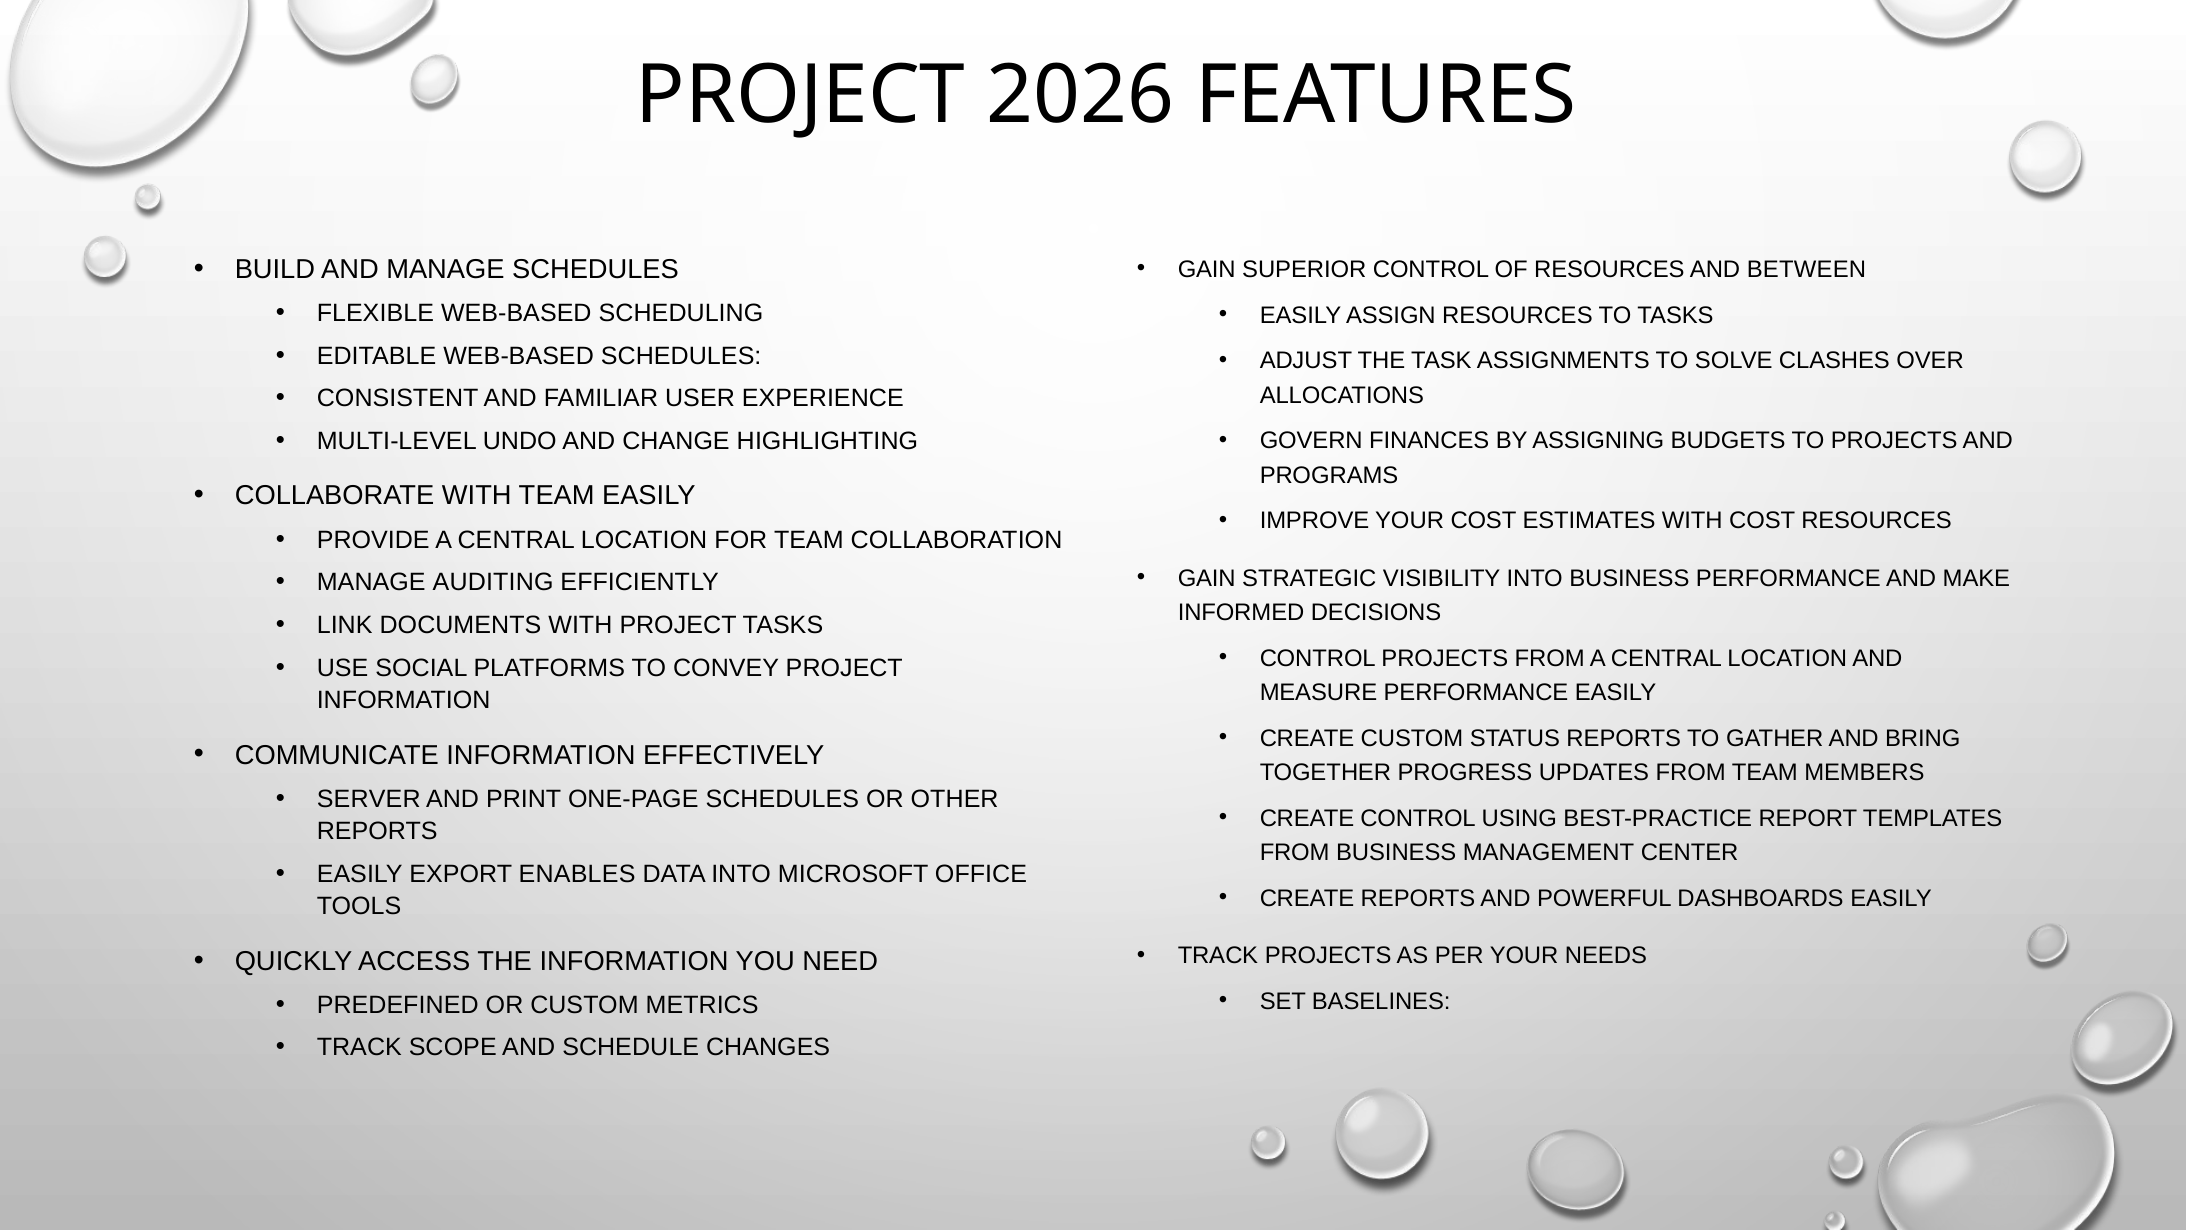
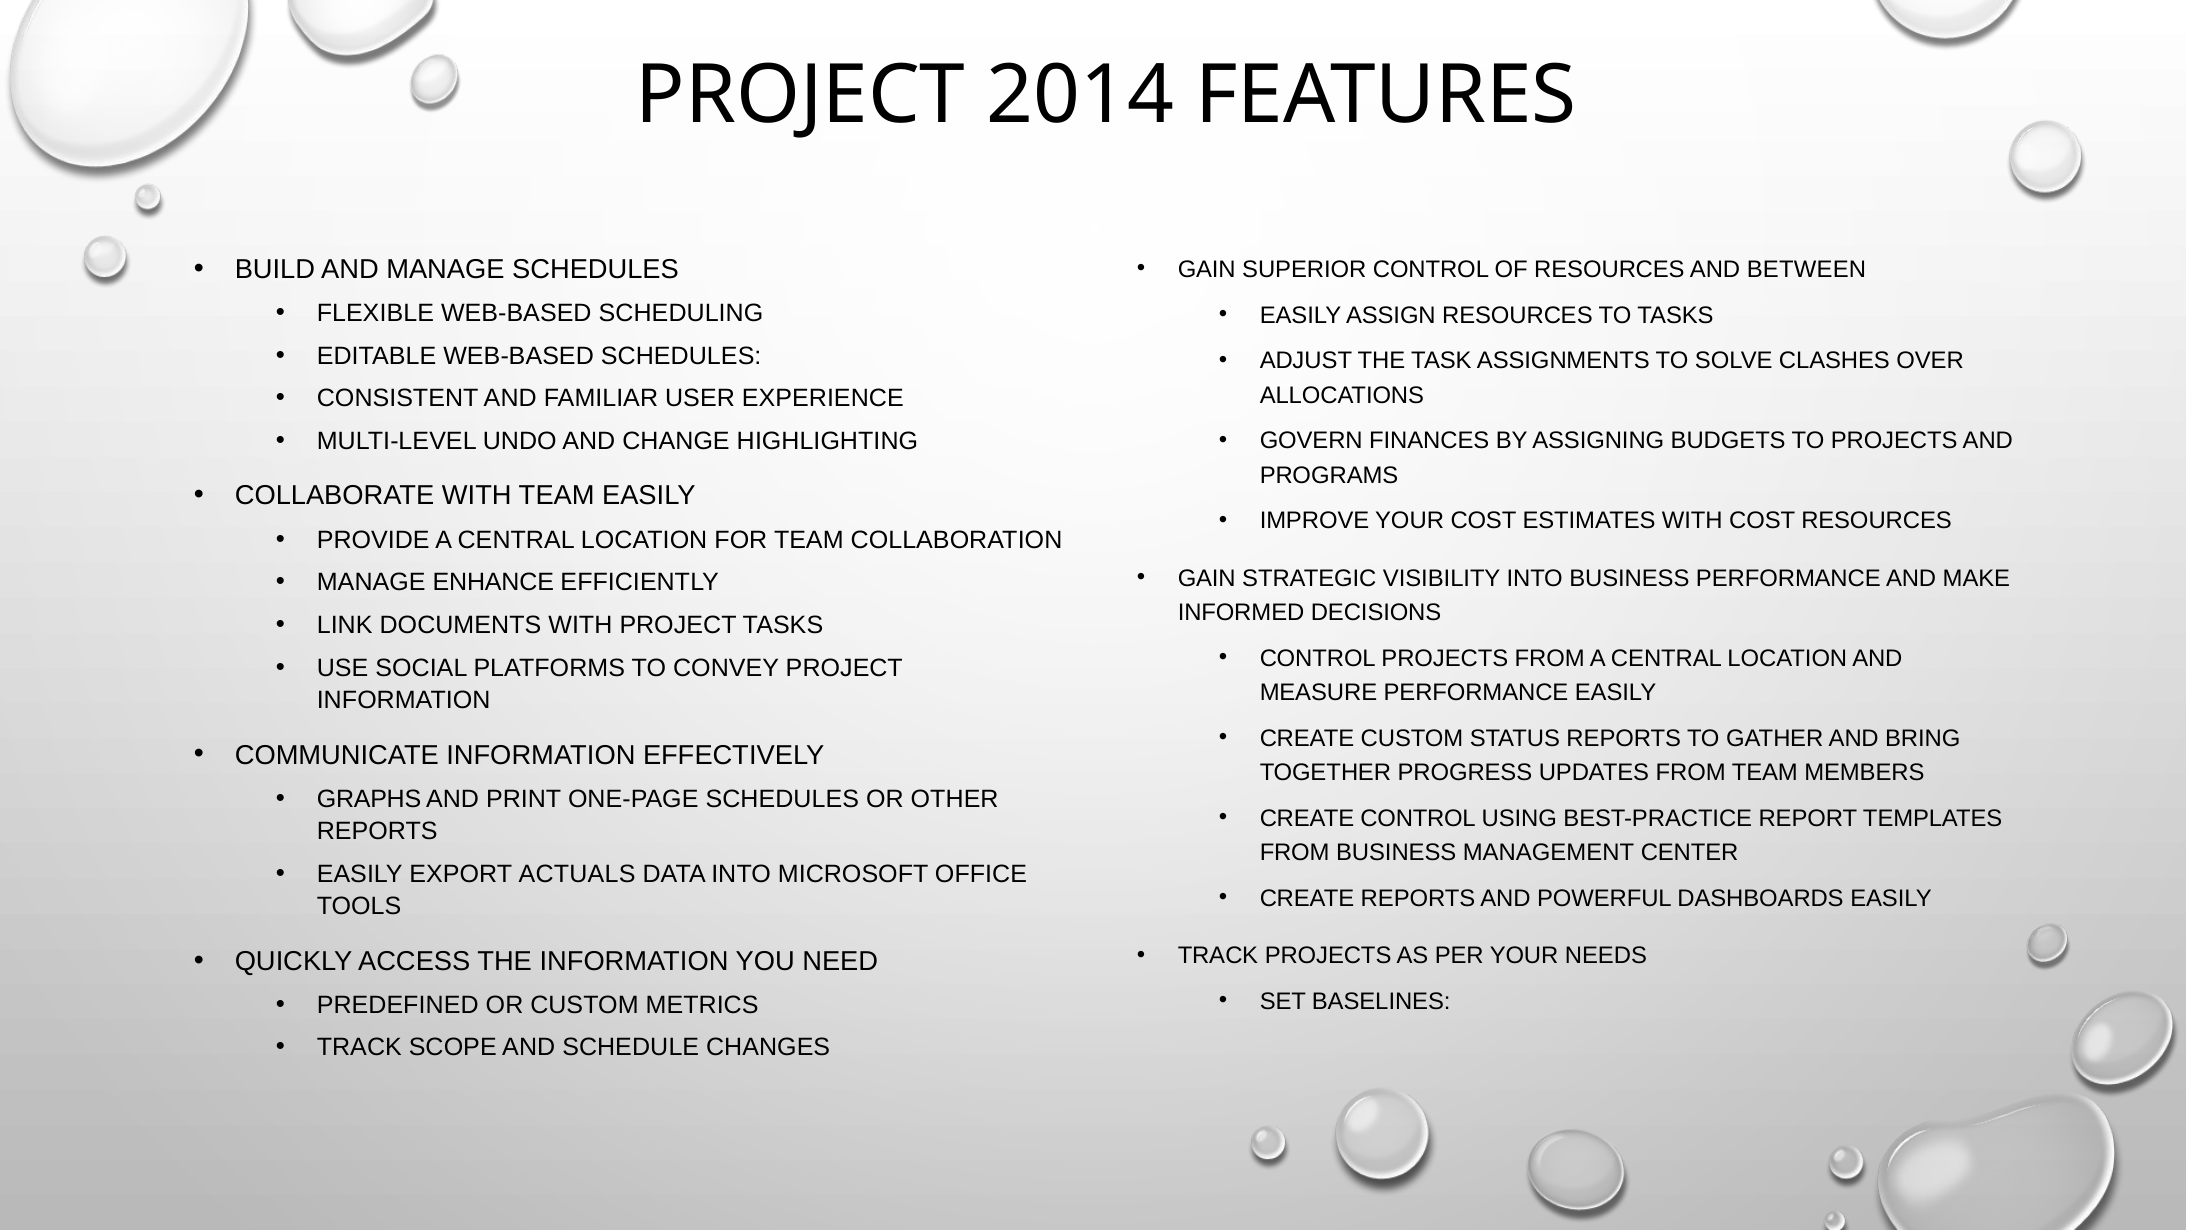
2026: 2026 -> 2014 (1080, 96)
AUDITING: AUDITING -> ENHANCE (493, 582)
SERVER: SERVER -> GRAPHS (369, 799)
ENABLES: ENABLES -> ACTUALS (577, 874)
